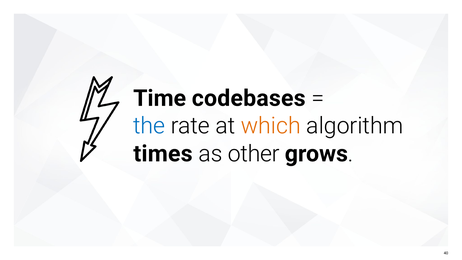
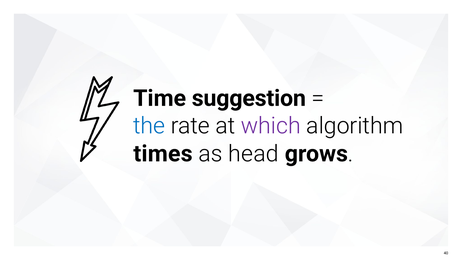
codebases: codebases -> suggestion (249, 98)
which colour: orange -> purple (271, 126)
other: other -> head (254, 154)
